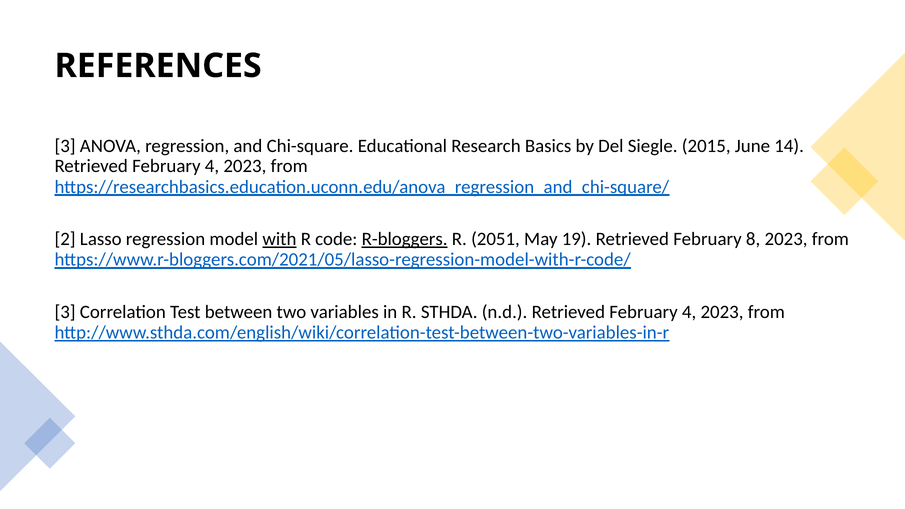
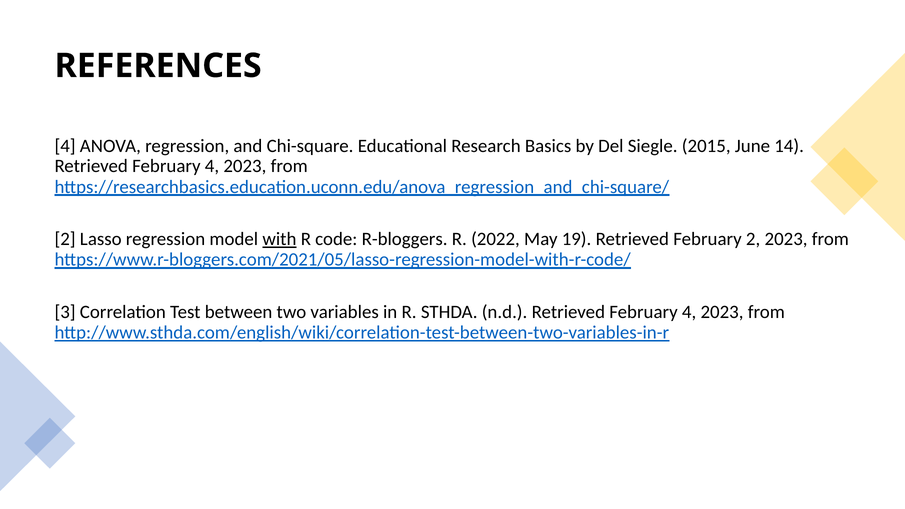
3: 3 -> 4 (65, 146)
R-bloggers underline: present -> none (405, 239)
2051: 2051 -> 2022 (495, 239)
February 8: 8 -> 2 (753, 239)
